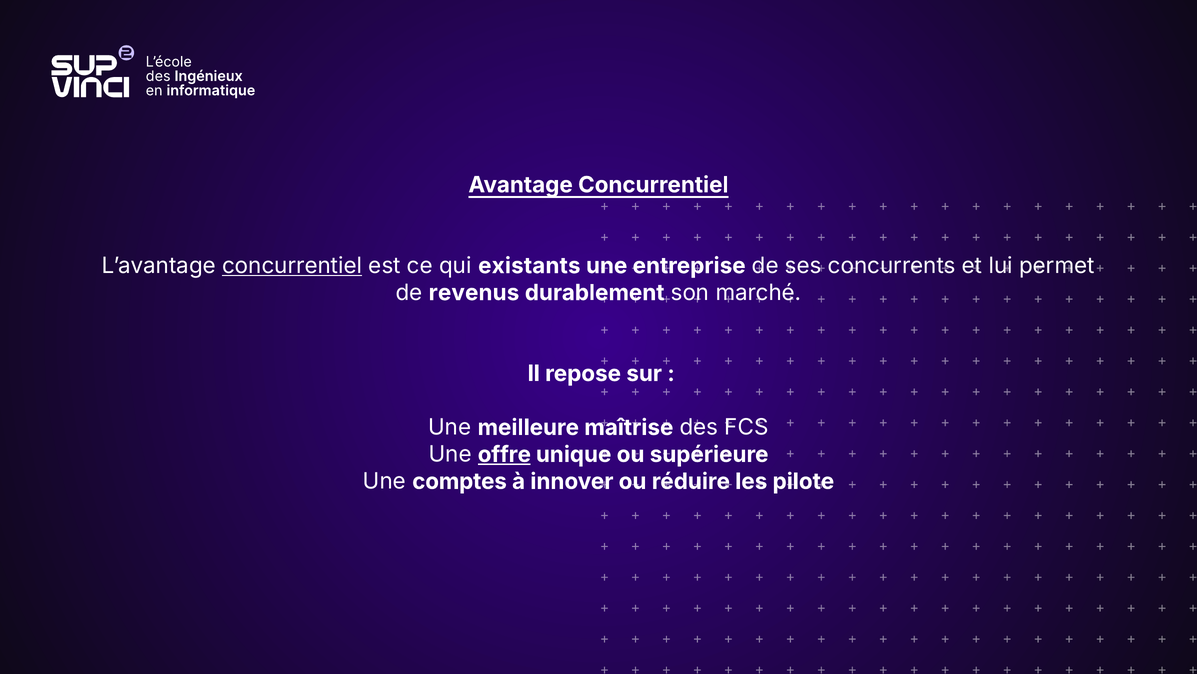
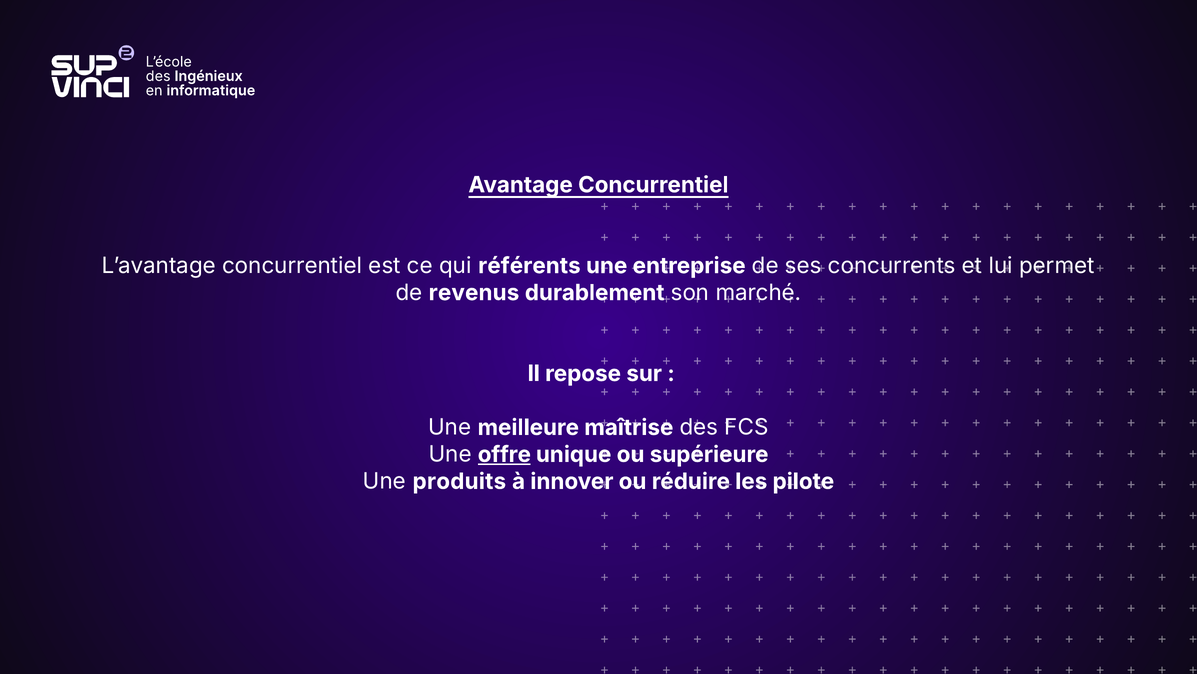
concurrentiel underline: present -> none (292, 266)
existants: existants -> référents (529, 266)
comptes: comptes -> produits (459, 481)
